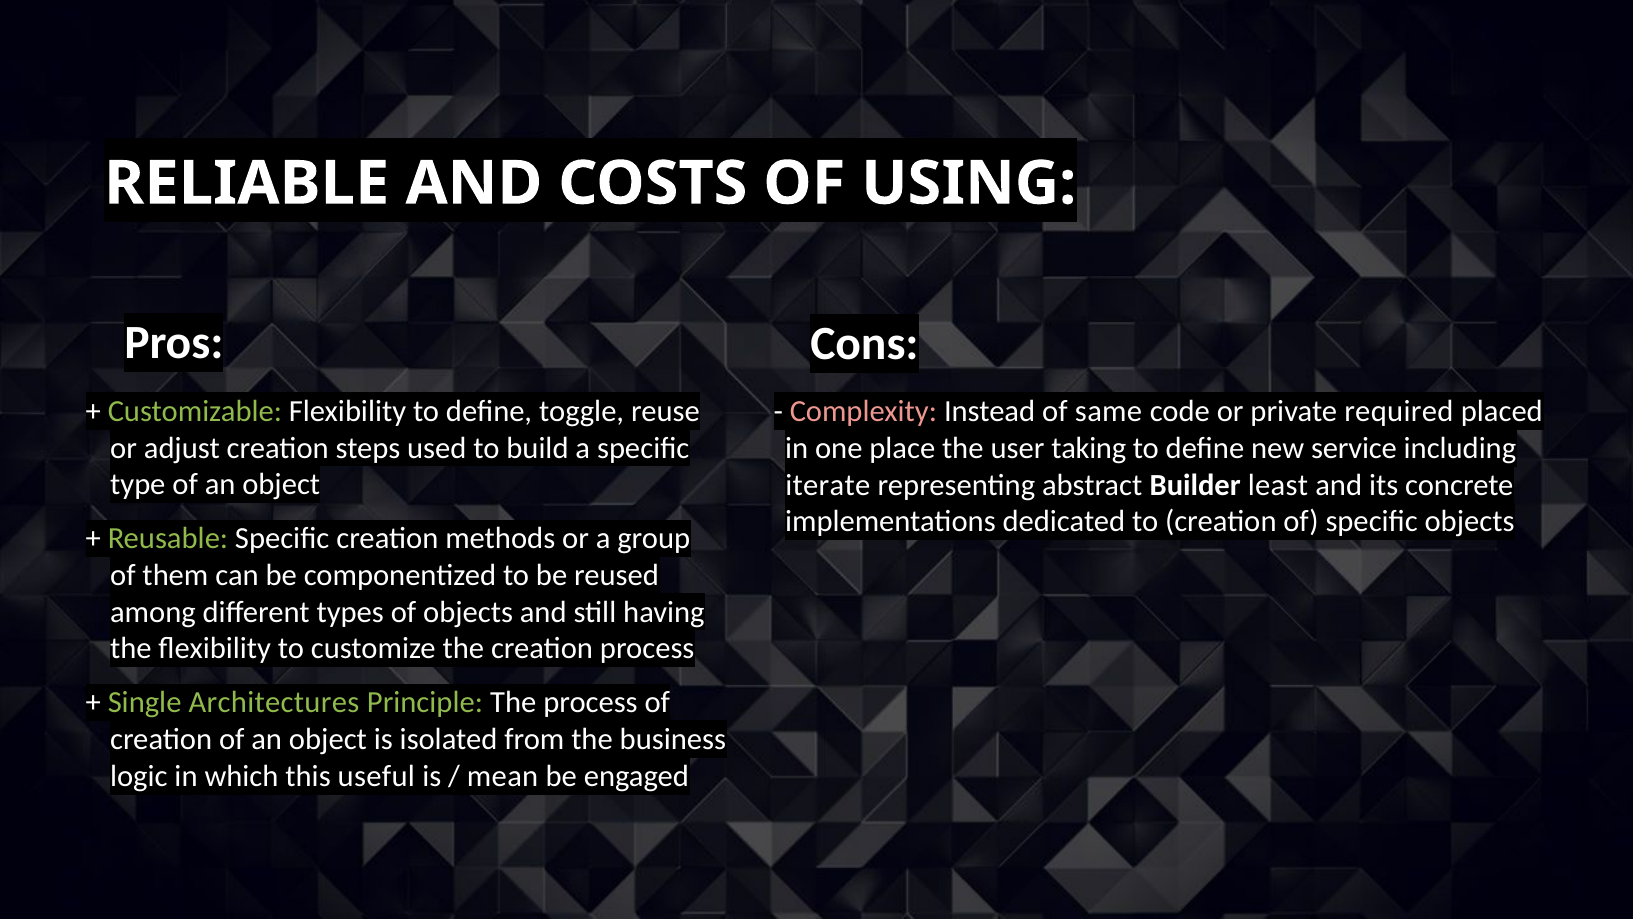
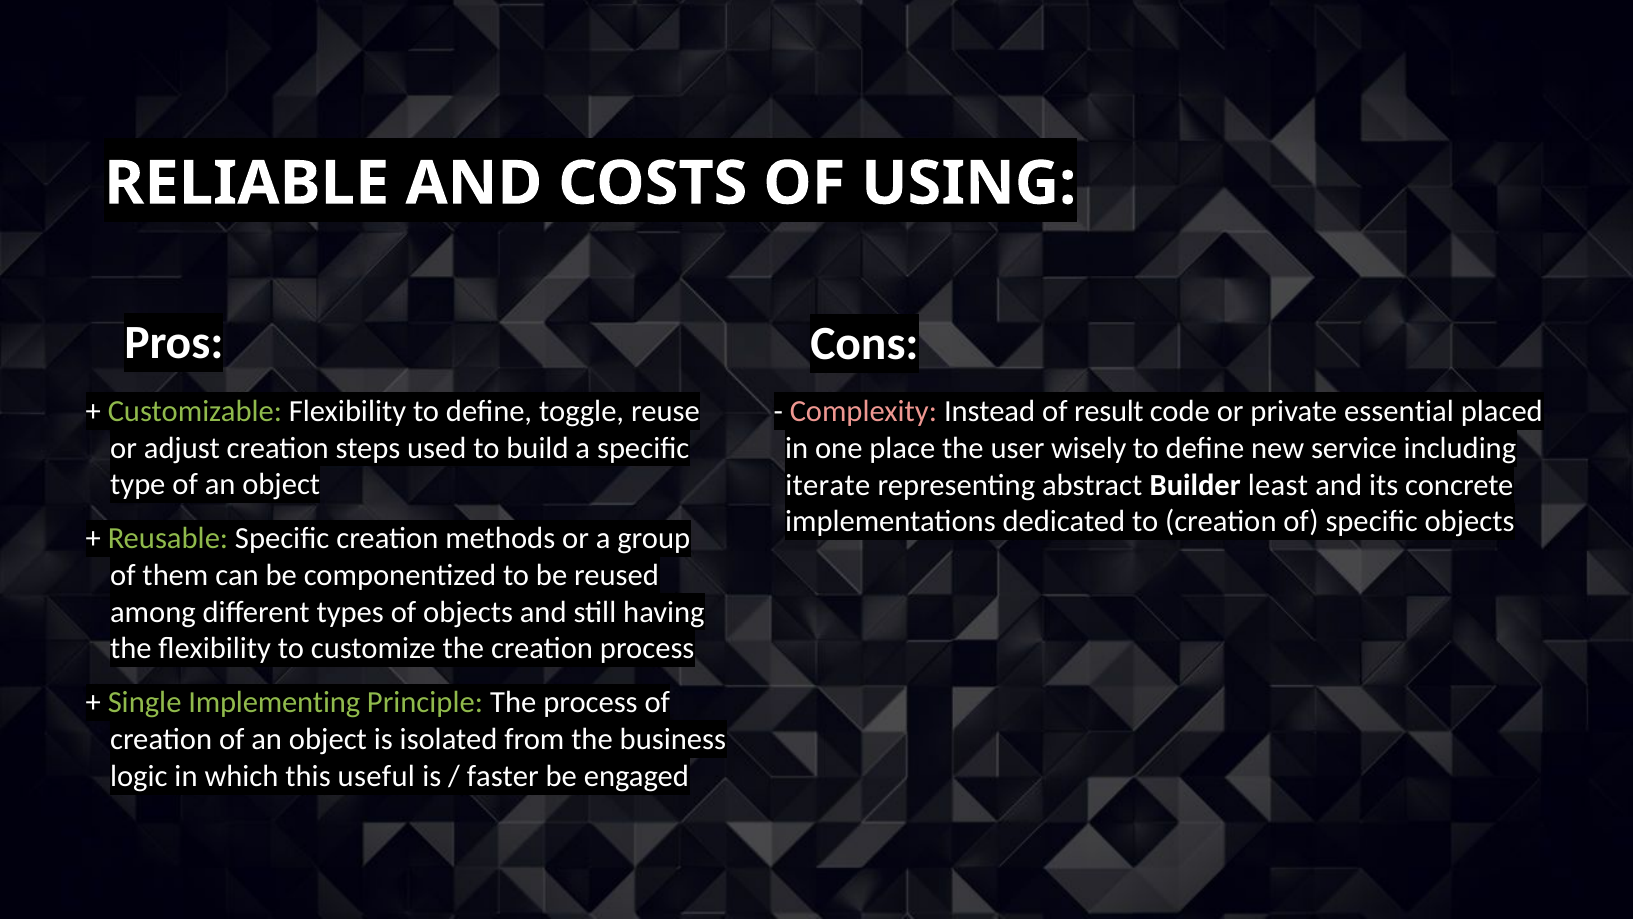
same: same -> result (1109, 411)
required: required -> essential (1399, 411)
taking: taking -> wisely (1089, 448)
Architectures: Architectures -> Implementing (274, 702)
mean: mean -> faster (503, 776)
